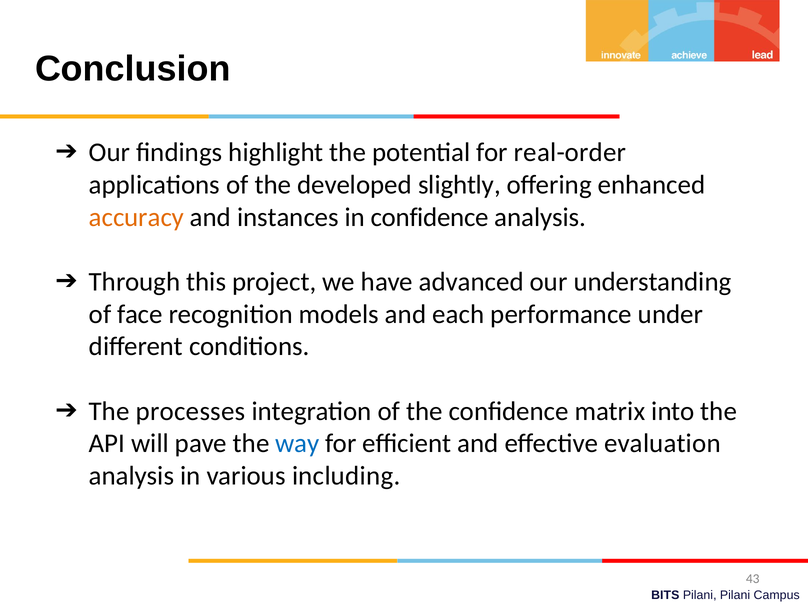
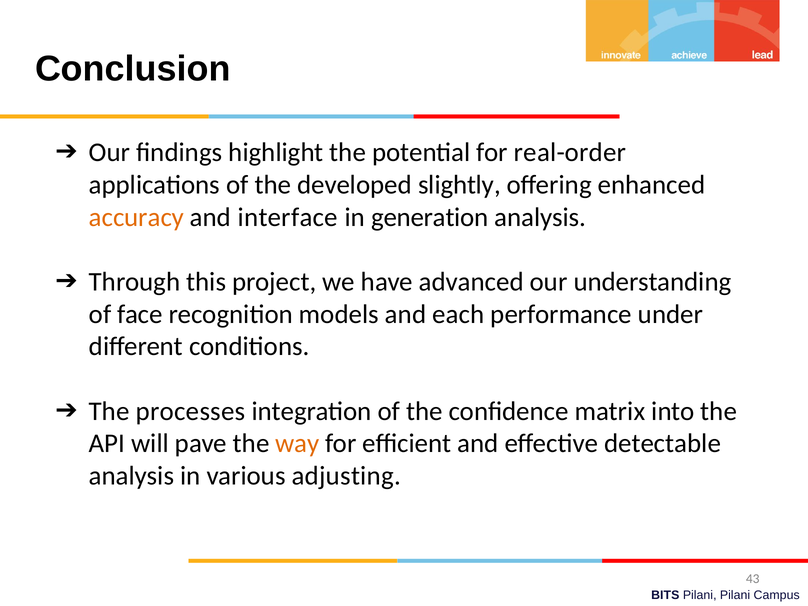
instances: instances -> interface (288, 217)
in confidence: confidence -> generation (430, 217)
way colour: blue -> orange (297, 443)
evaluation: evaluation -> detectable (663, 443)
including: including -> adjusting (346, 476)
